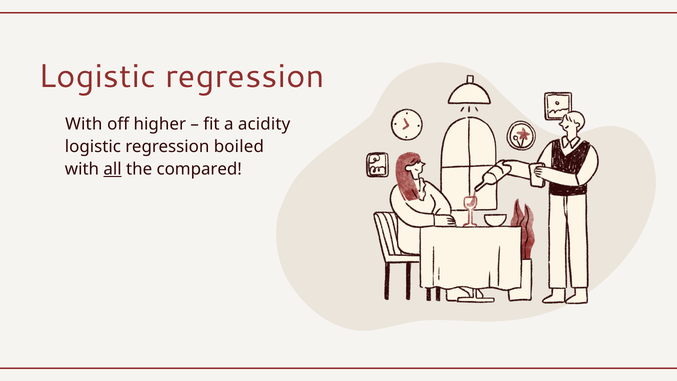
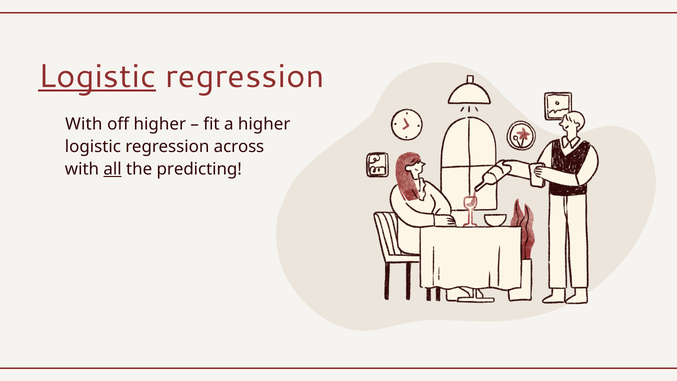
Logistic underline: none -> present (97, 76)
a acidity: acidity -> higher (264, 124)
boiled: boiled -> across (239, 146)
compared: compared -> predicting (199, 169)
